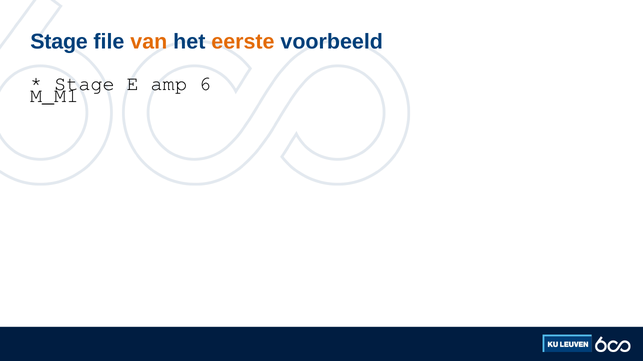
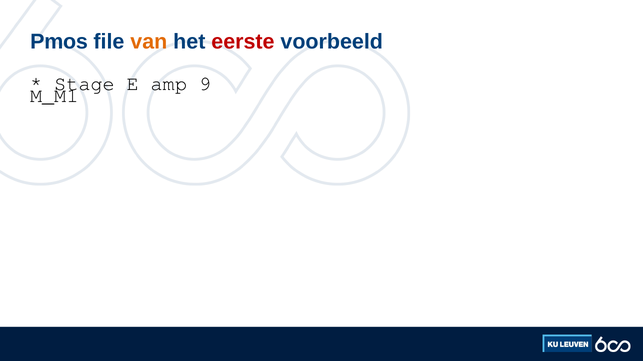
Stage: Stage -> Pmos (59, 42)
eerste colour: orange -> red (243, 42)
6: 6 -> 9 (205, 84)
